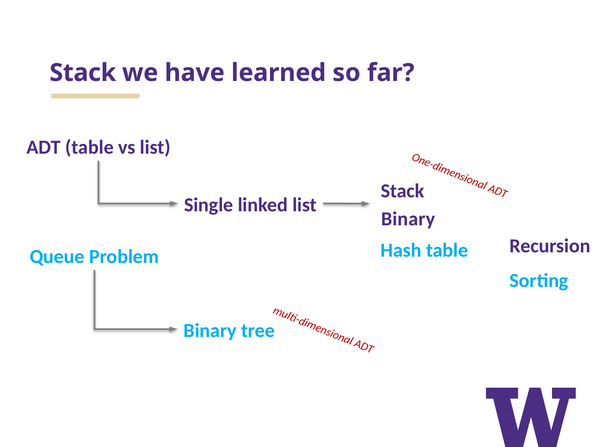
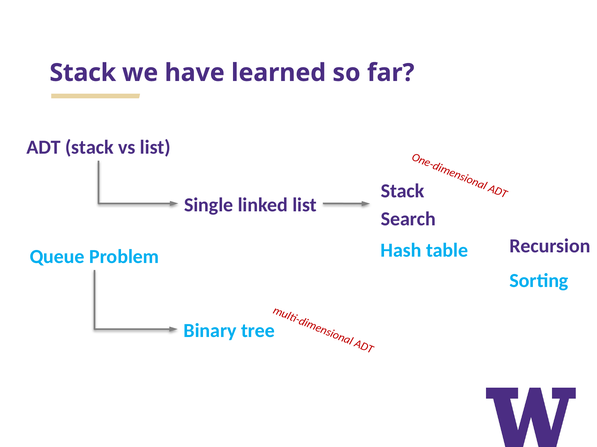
ADT table: table -> stack (89, 148)
Binary: Binary -> Search (408, 219)
